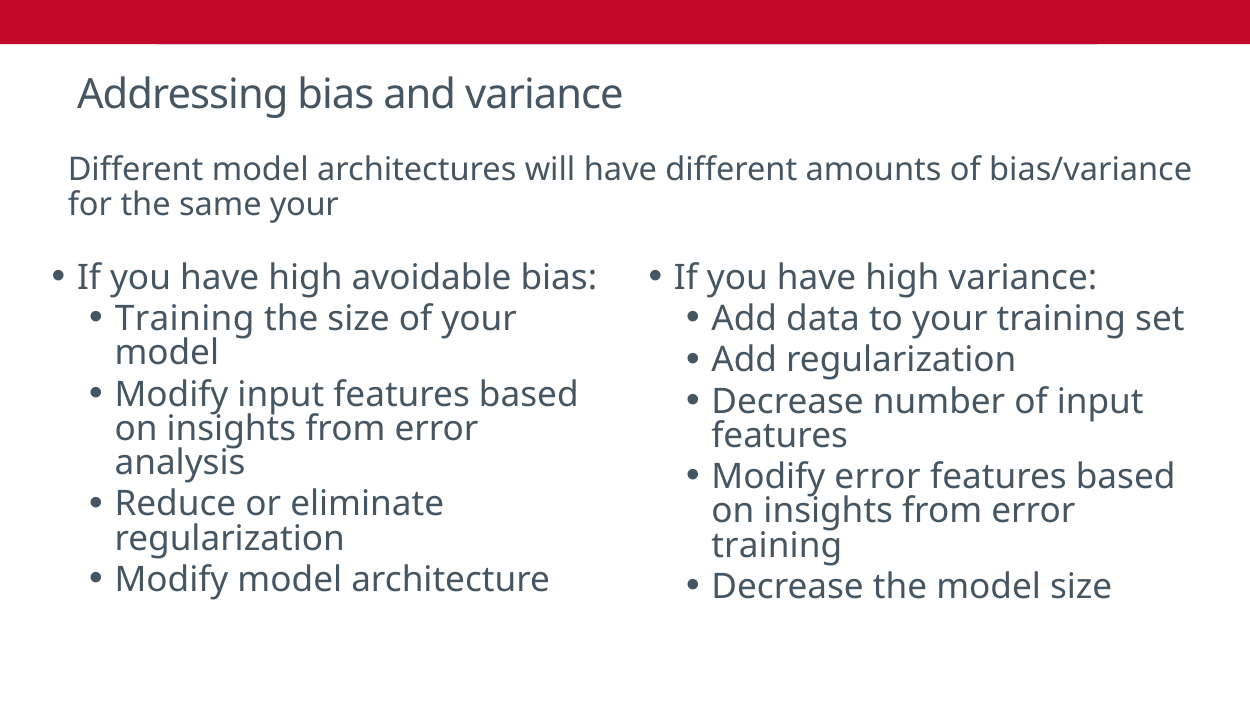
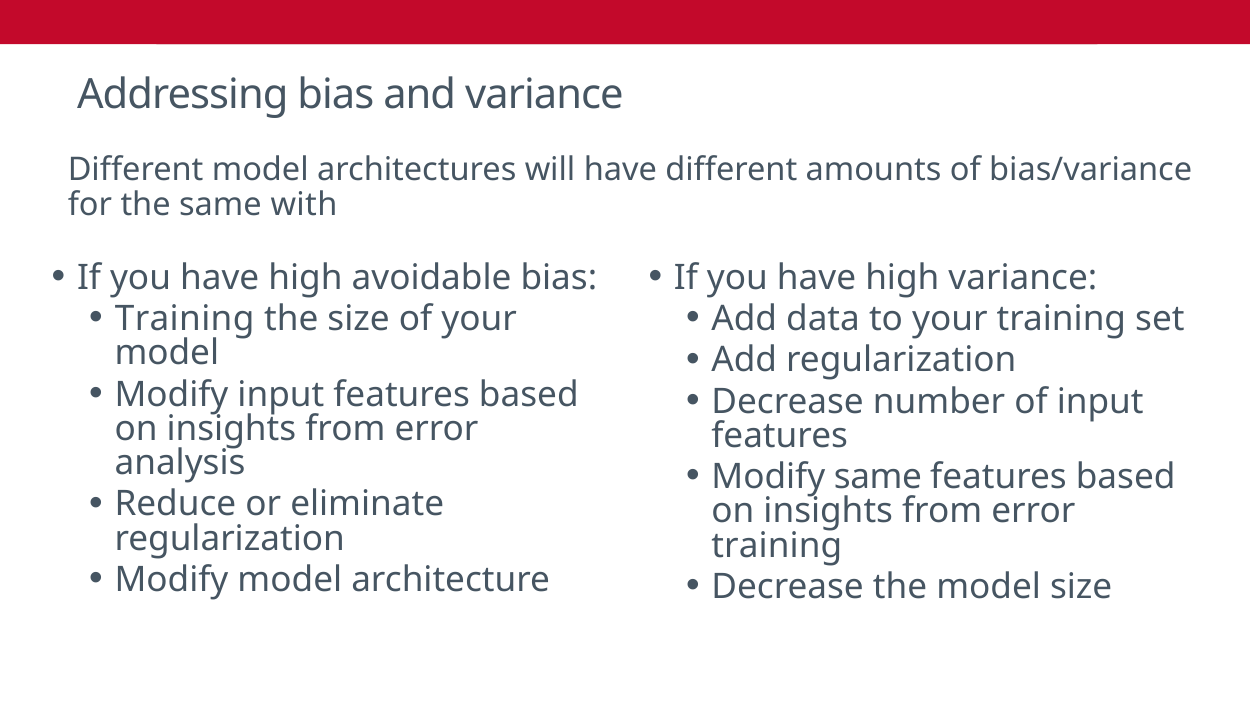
same your: your -> with (304, 205)
Modify error: error -> same (878, 477)
